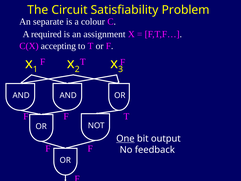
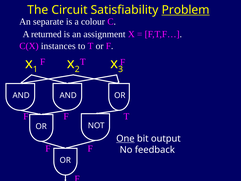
Problem underline: none -> present (186, 10)
required: required -> returned (46, 34)
accepting: accepting -> instances (58, 46)
